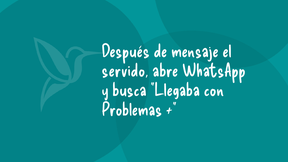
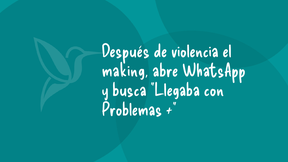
mensaje: mensaje -> violencia (195, 51)
servido: servido -> making (125, 71)
